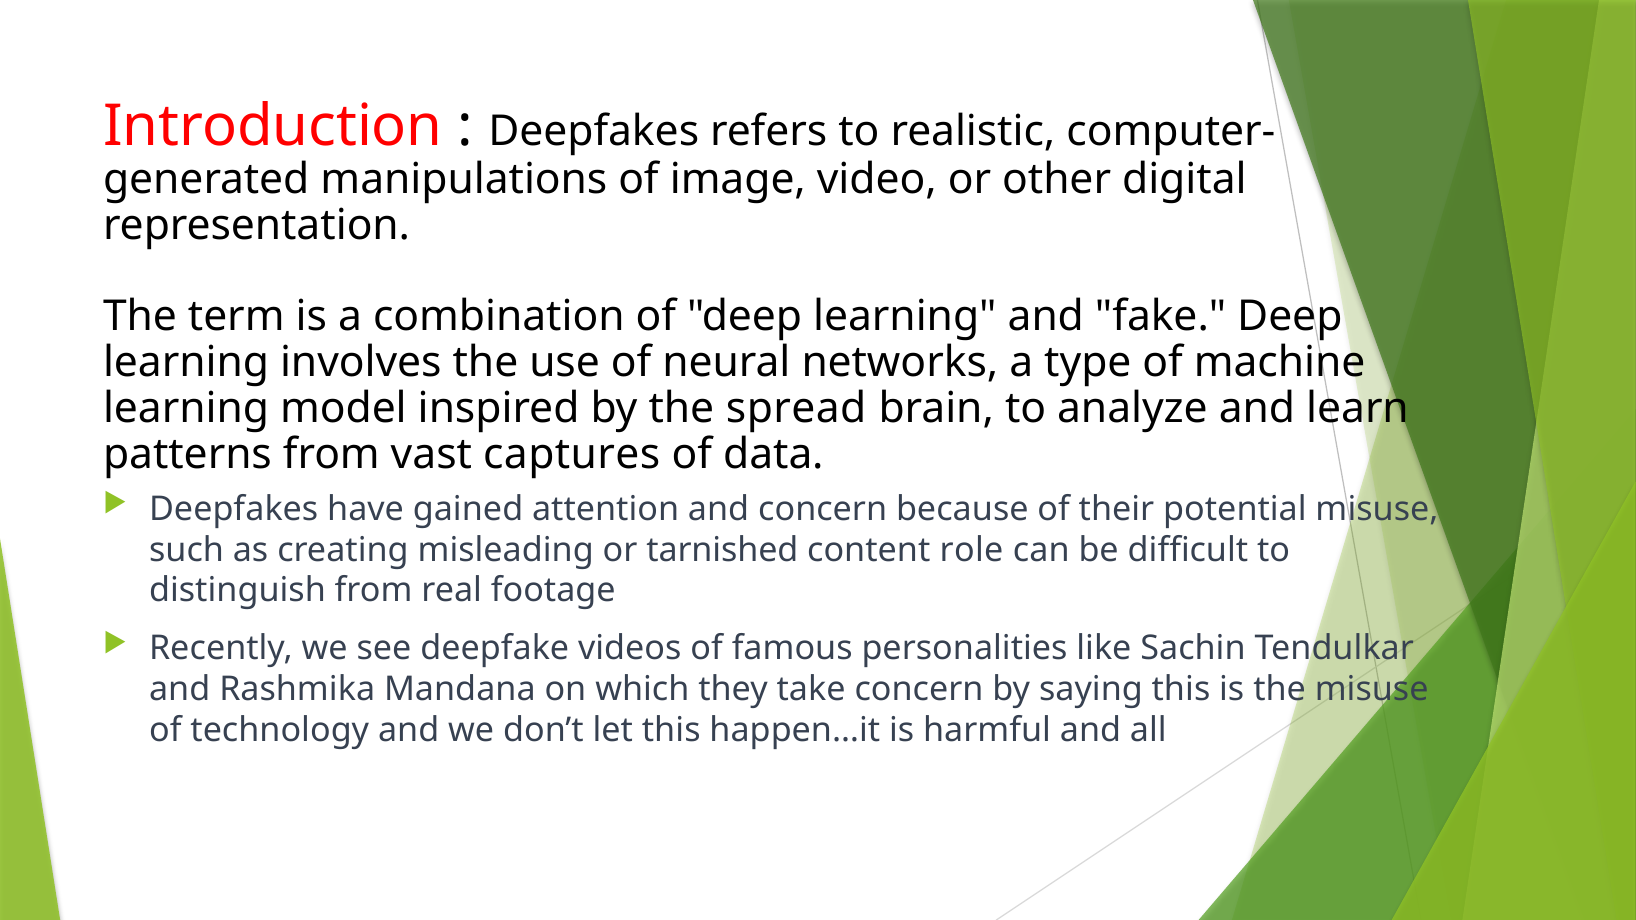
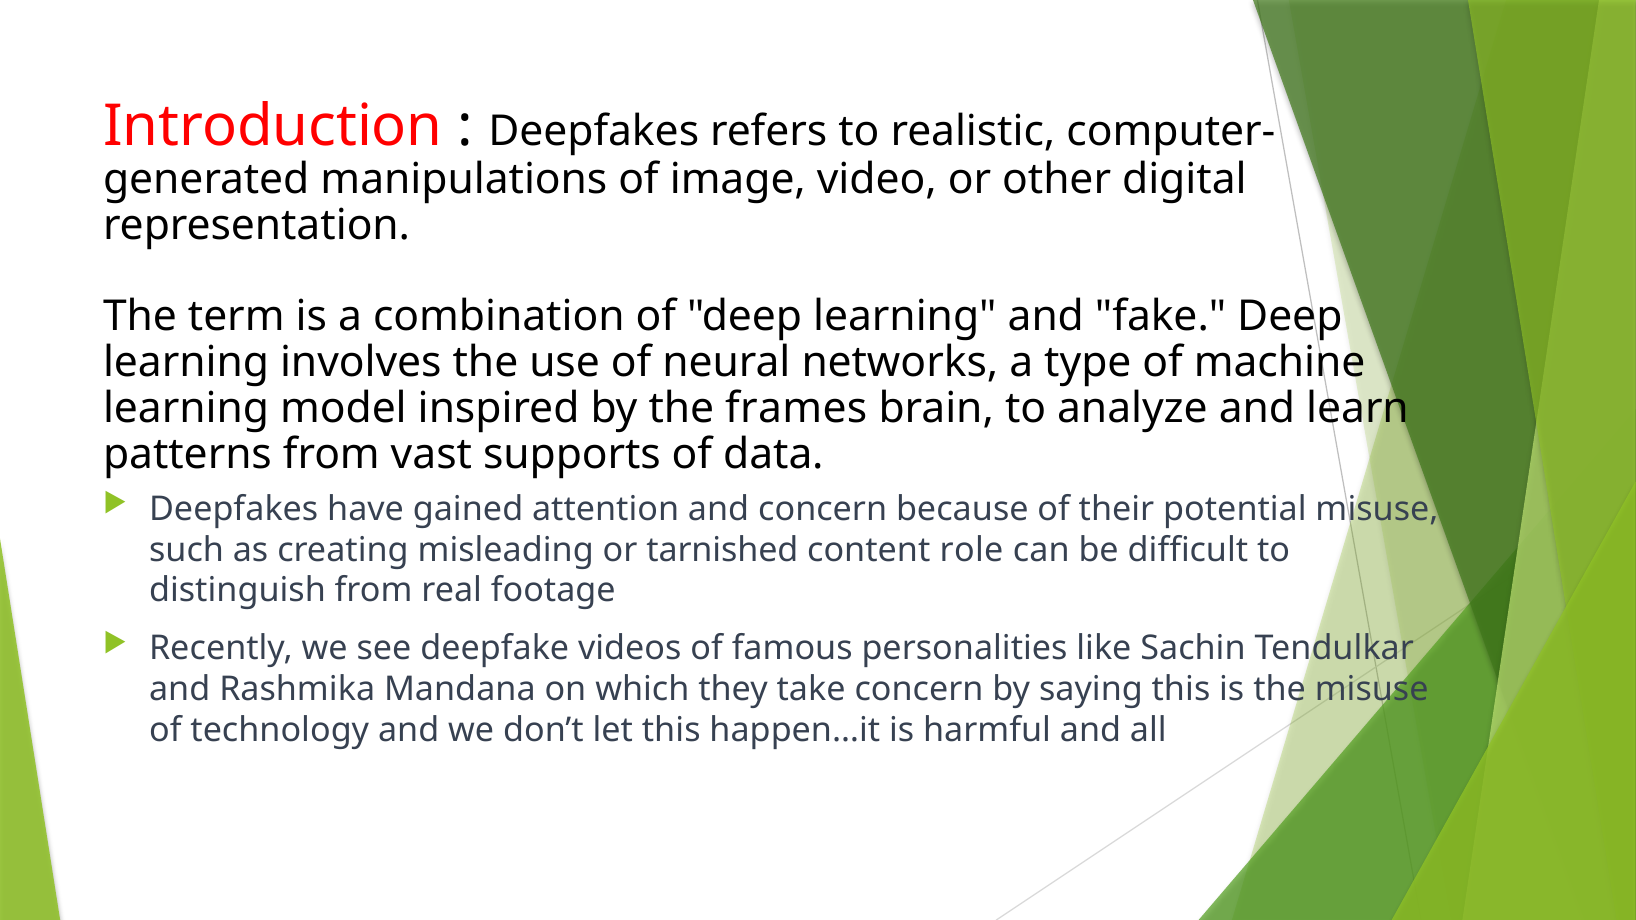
spread: spread -> frames (796, 409)
captures: captures -> supports (572, 455)
